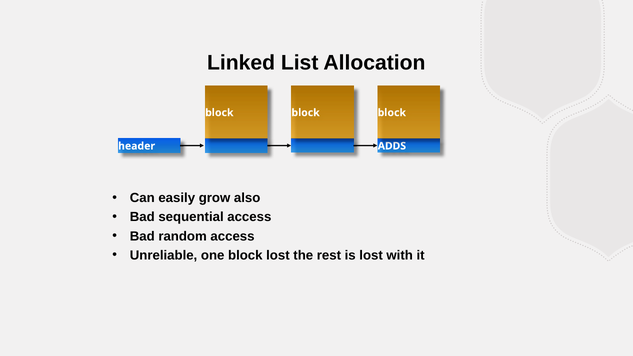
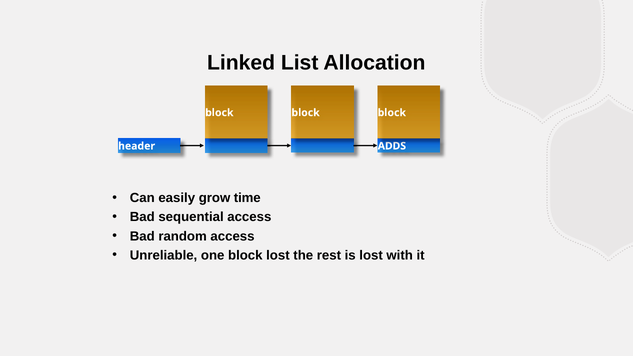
also: also -> time (247, 198)
